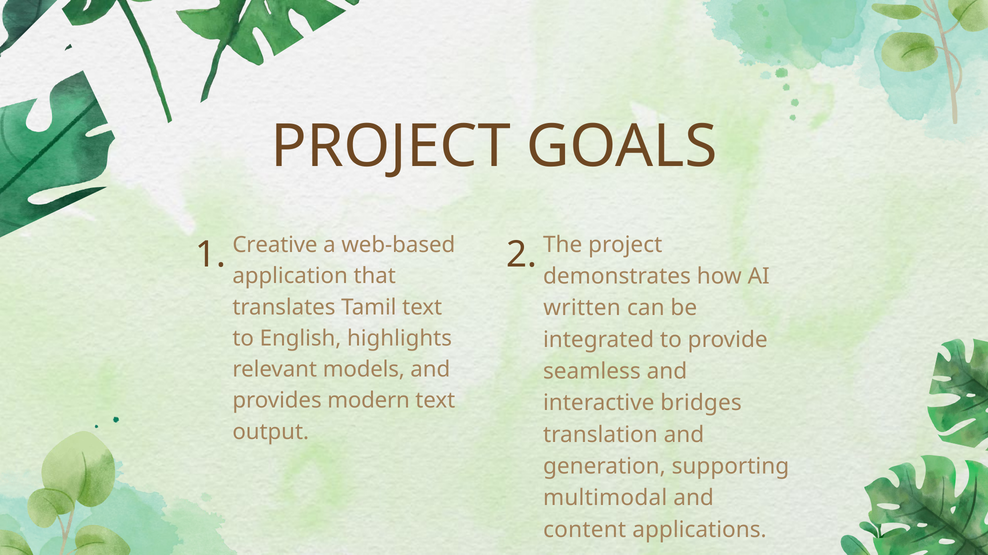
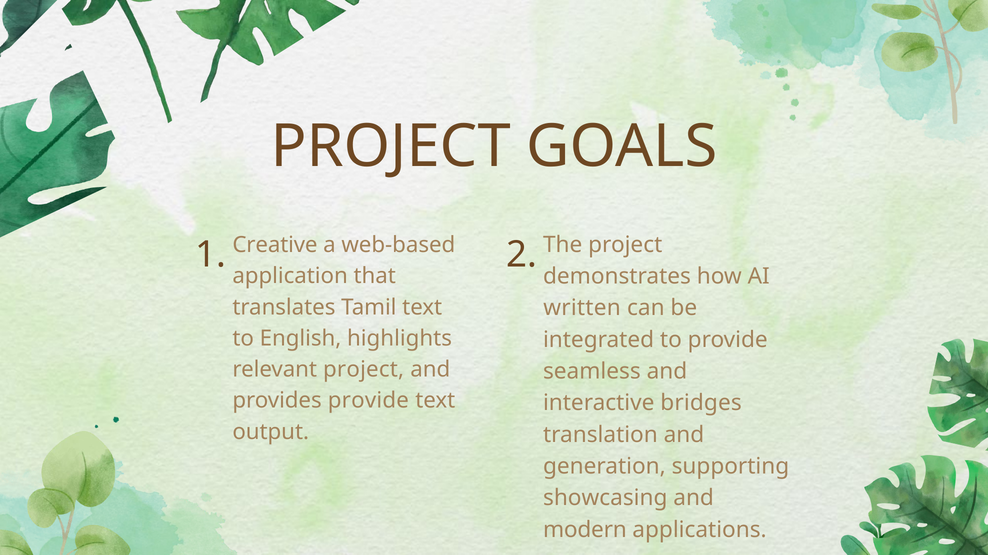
relevant models: models -> project (364, 370)
provides modern: modern -> provide (368, 401)
multimodal: multimodal -> showcasing (605, 499)
content: content -> modern (585, 530)
